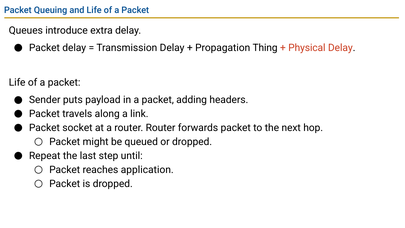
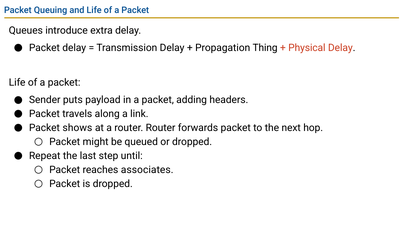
socket: socket -> shows (77, 128)
application: application -> associates (147, 170)
